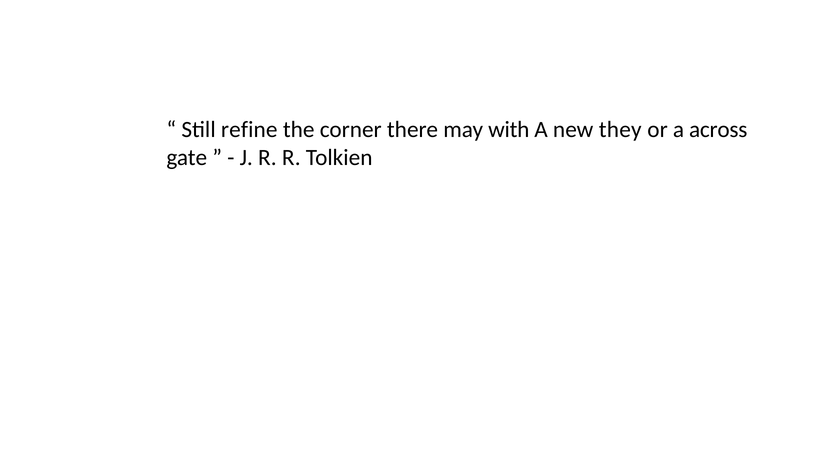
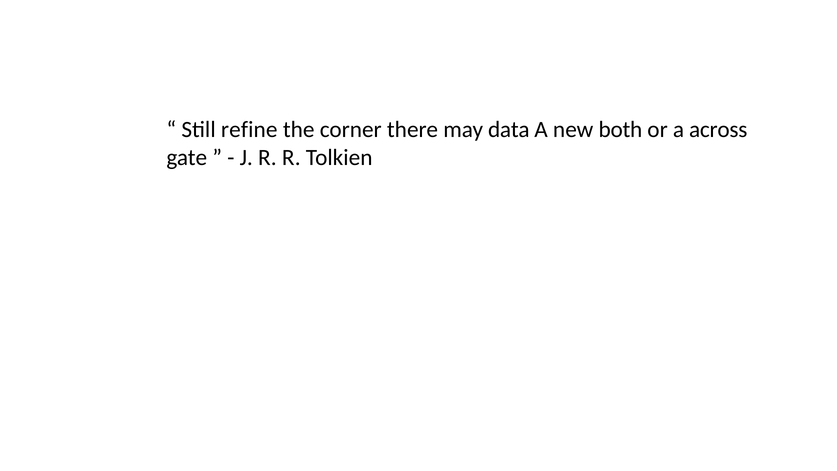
with: with -> data (509, 130)
they: they -> both (620, 130)
